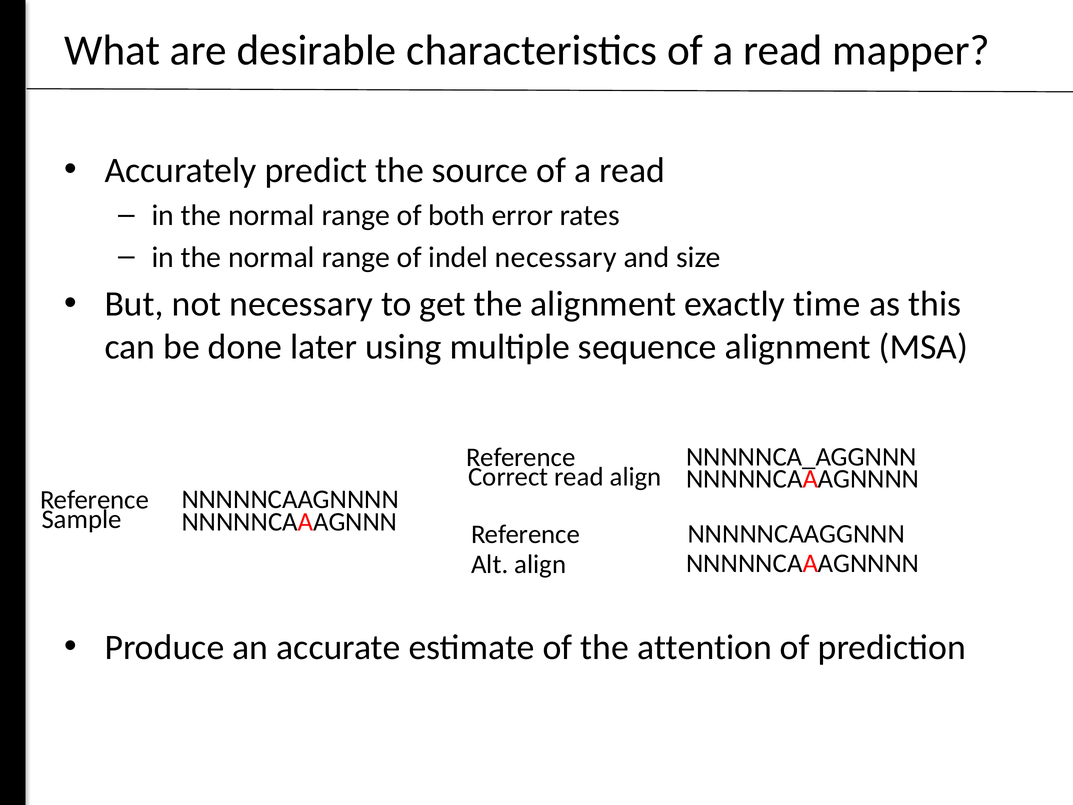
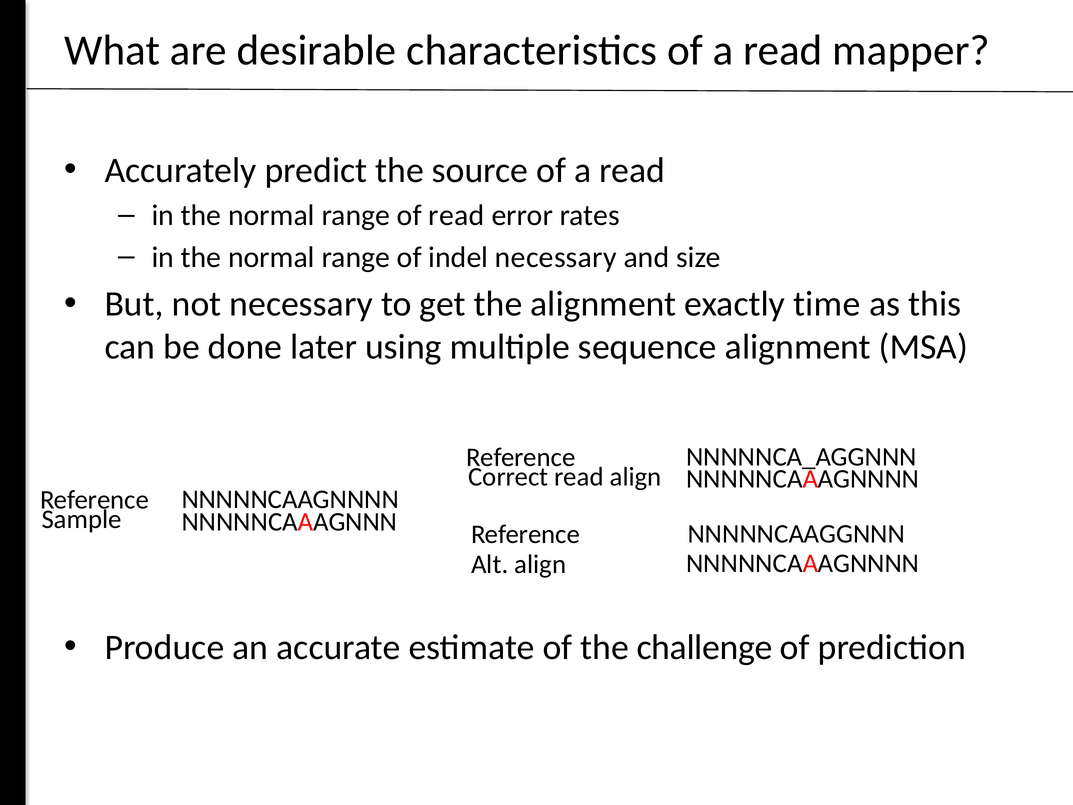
of both: both -> read (456, 215)
attention: attention -> challenge (705, 647)
